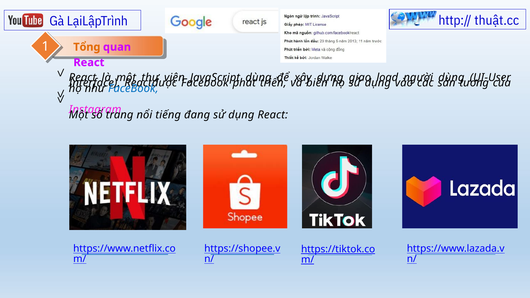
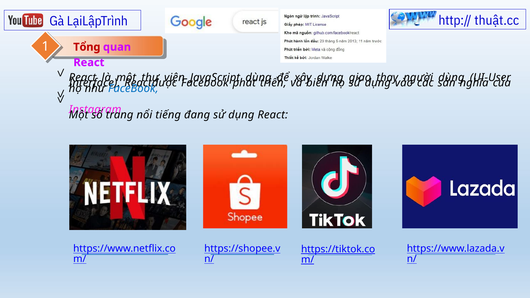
Tổng colour: orange -> red (87, 47)
load: load -> thay (387, 77)
tương: tương -> nghĩa (474, 83)
